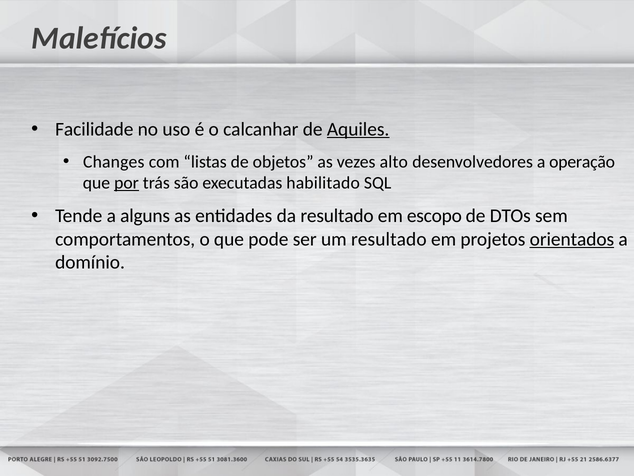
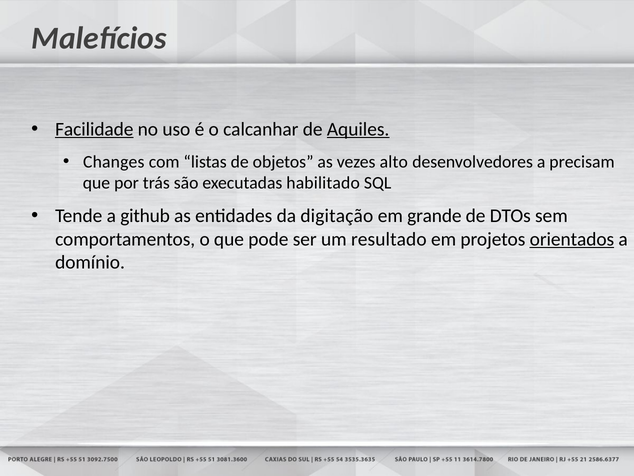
Facilidade underline: none -> present (94, 129)
operação: operação -> precisam (582, 162)
por underline: present -> none (126, 183)
alguns: alguns -> github (145, 216)
da resultado: resultado -> digitação (337, 216)
escopo: escopo -> grande (434, 216)
